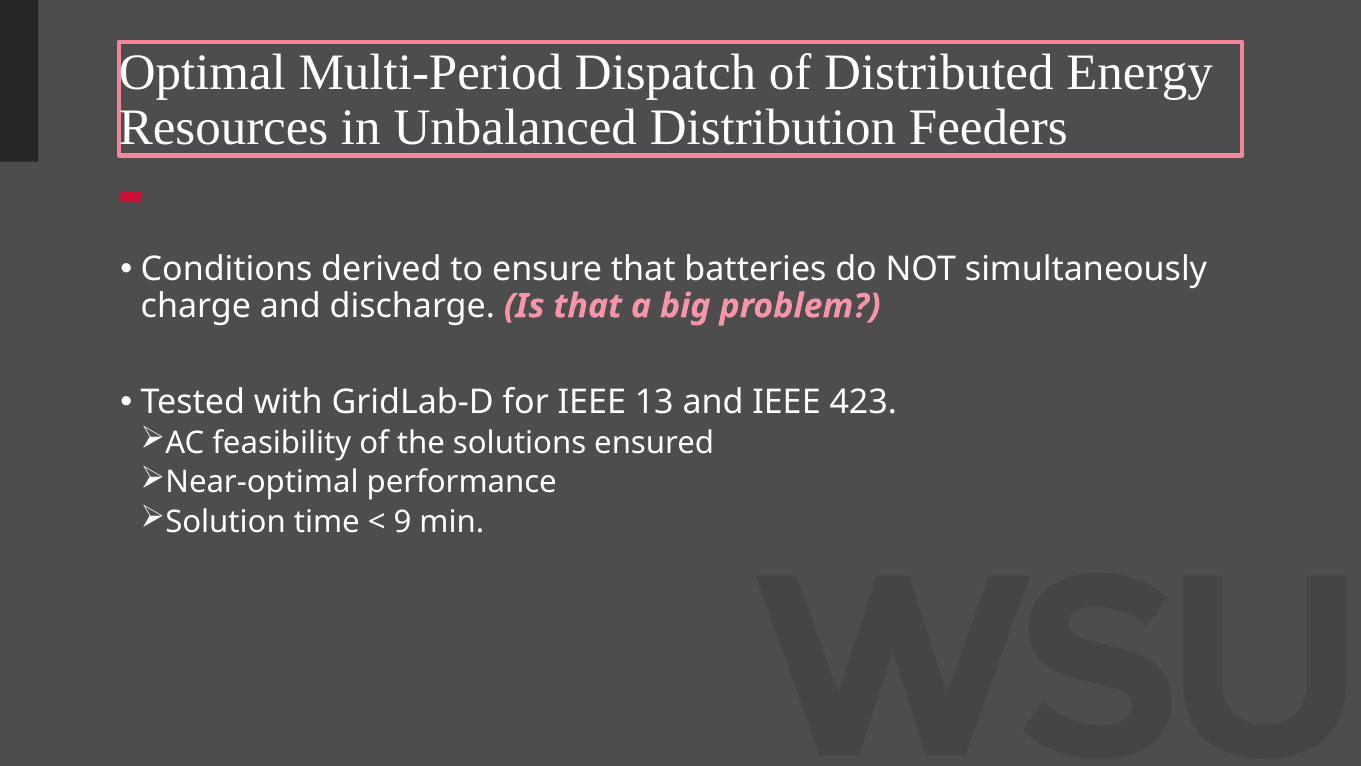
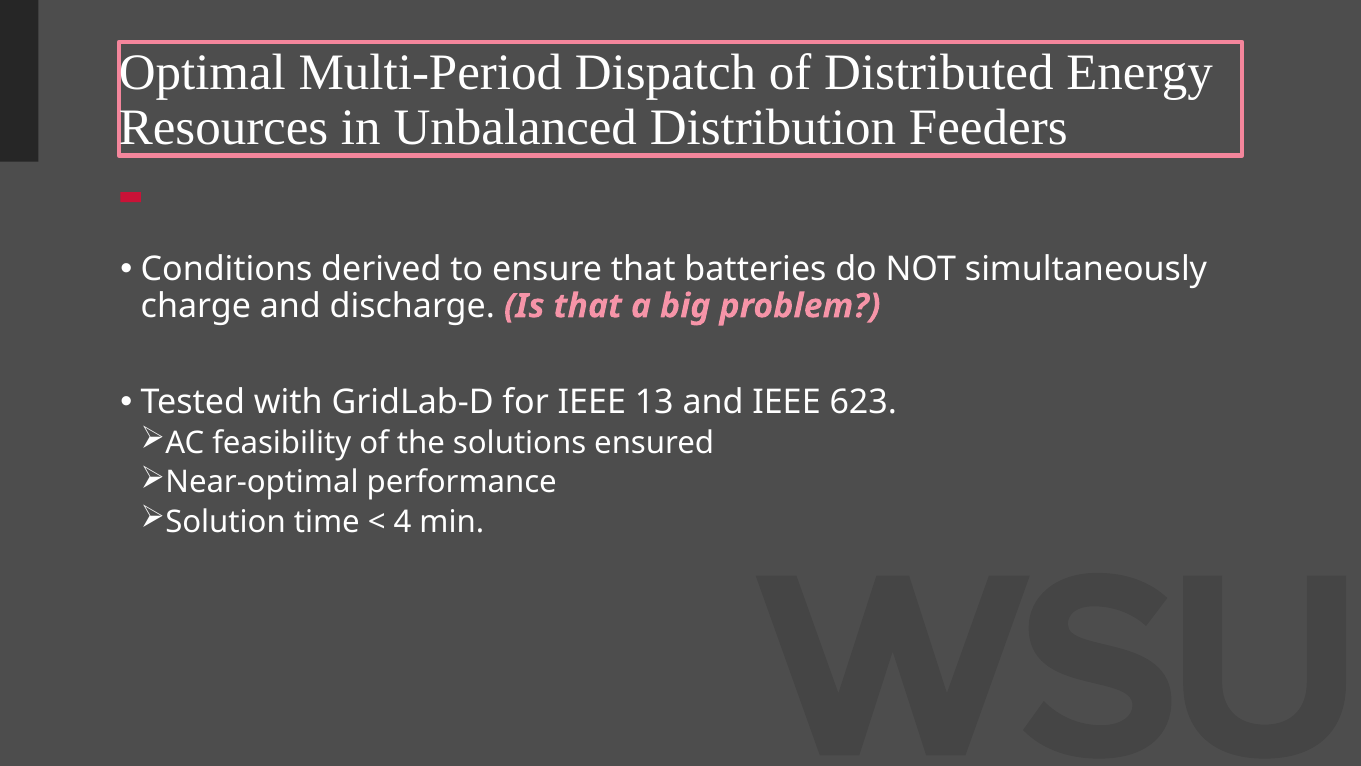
423: 423 -> 623 (863, 402)
9: 9 -> 4 (403, 521)
